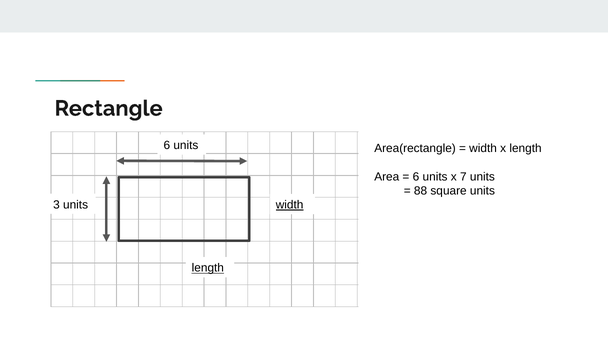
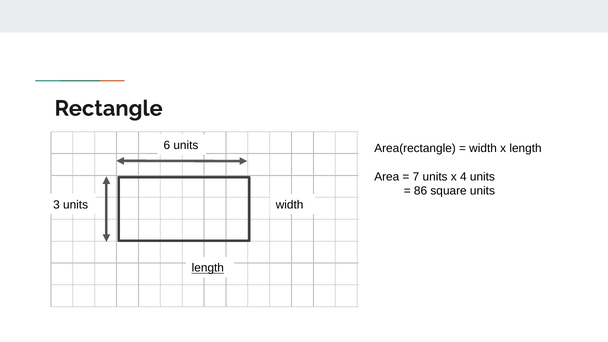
6: 6 -> 7 (416, 177)
7: 7 -> 4 (463, 177)
88: 88 -> 86 (421, 191)
width underline: present -> none (290, 205)
